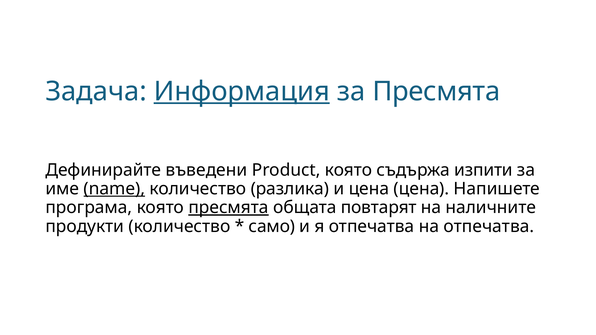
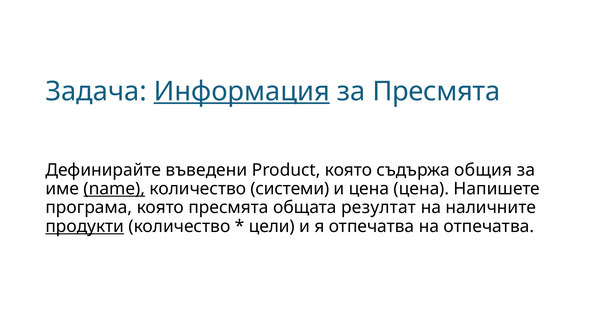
изпити: изпити -> общия (483, 170)
разлика: разлика -> системи (290, 189)
пресмята underline: present -> none (229, 208)
повтарят: повтарят -> резултат (379, 208)
продукти underline: none -> present (85, 226)
само: само -> цели (272, 226)
